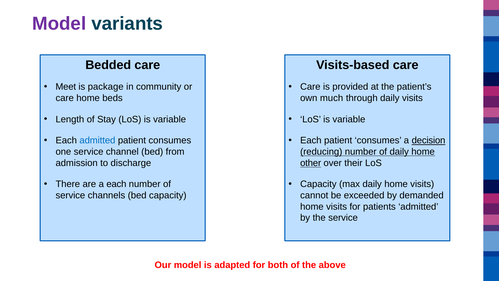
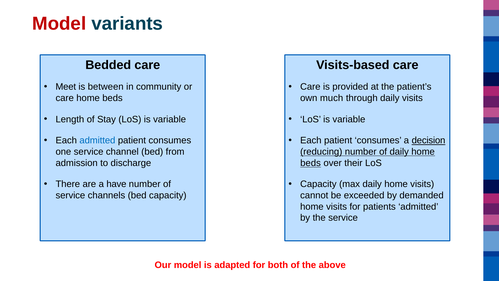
Model colour: purple -> red (59, 24)
package: package -> between (106, 87)
other: other -> beds (311, 163)
a each: each -> have (116, 184)
